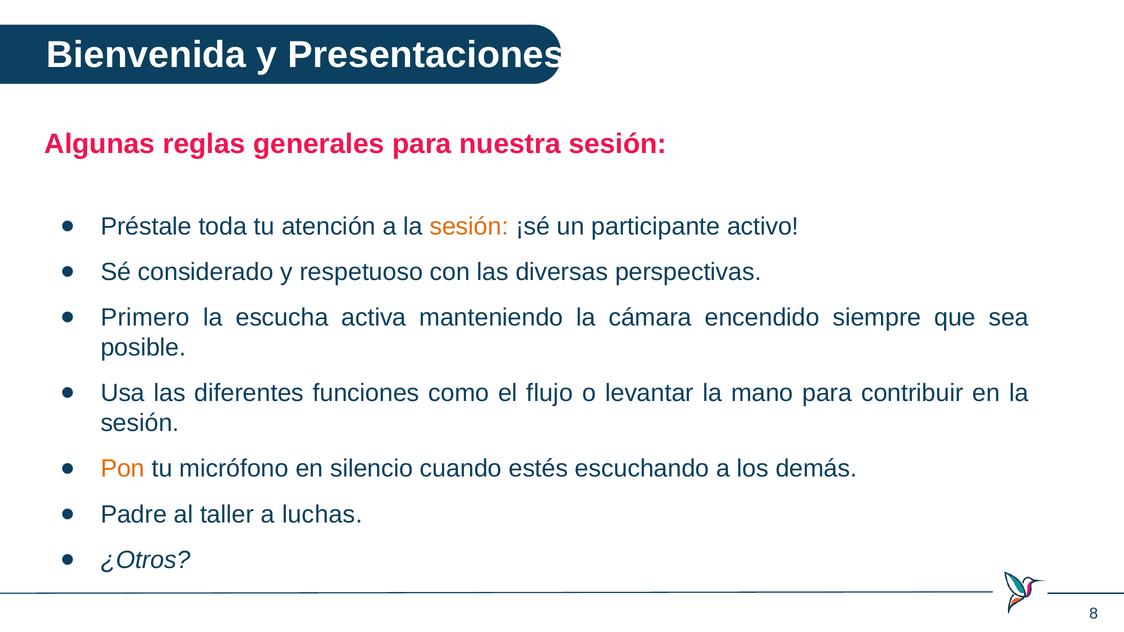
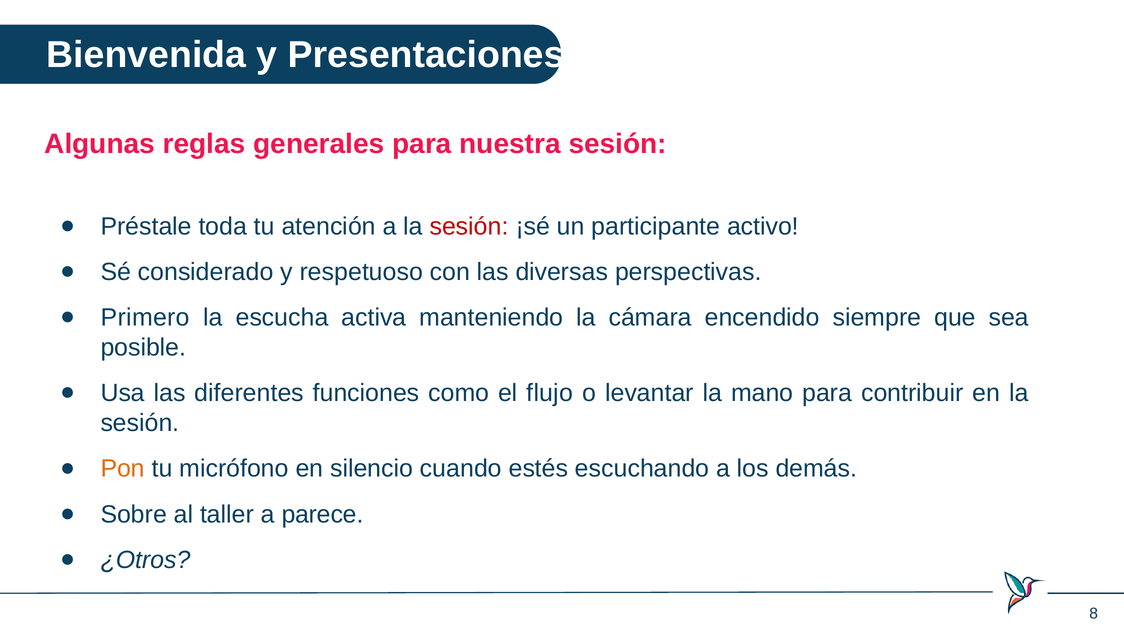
sesión colour: orange -> red (469, 227)
Padre: Padre -> Sobre (134, 515)
luchas: luchas -> parece (323, 515)
